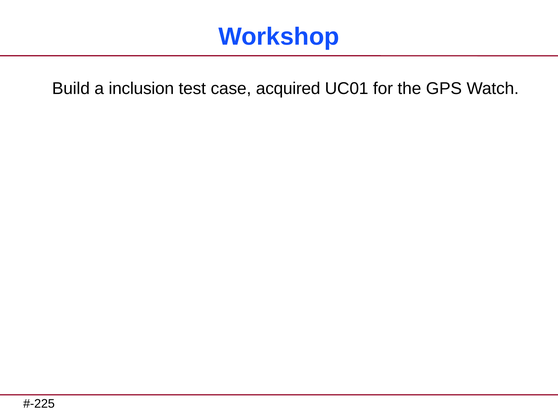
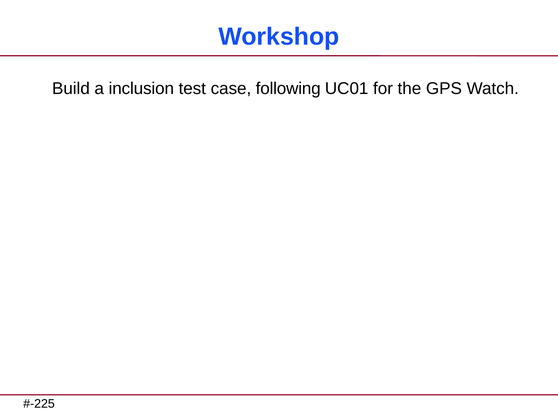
acquired: acquired -> following (288, 89)
